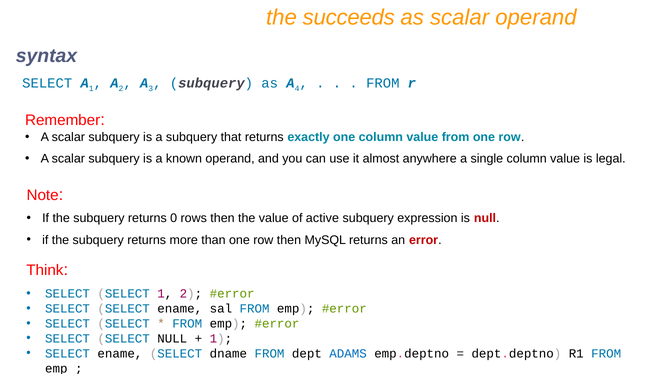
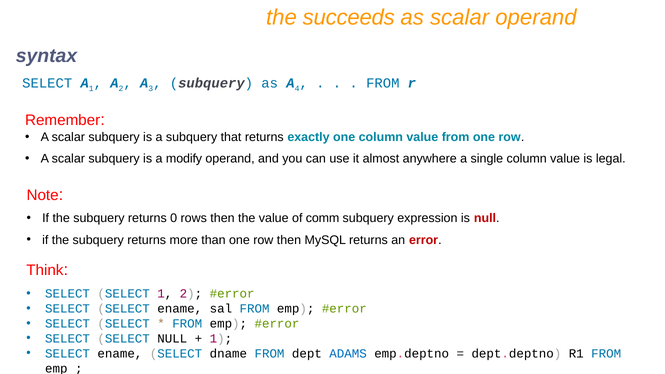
known: known -> modify (184, 159)
active: active -> comm (323, 218)
